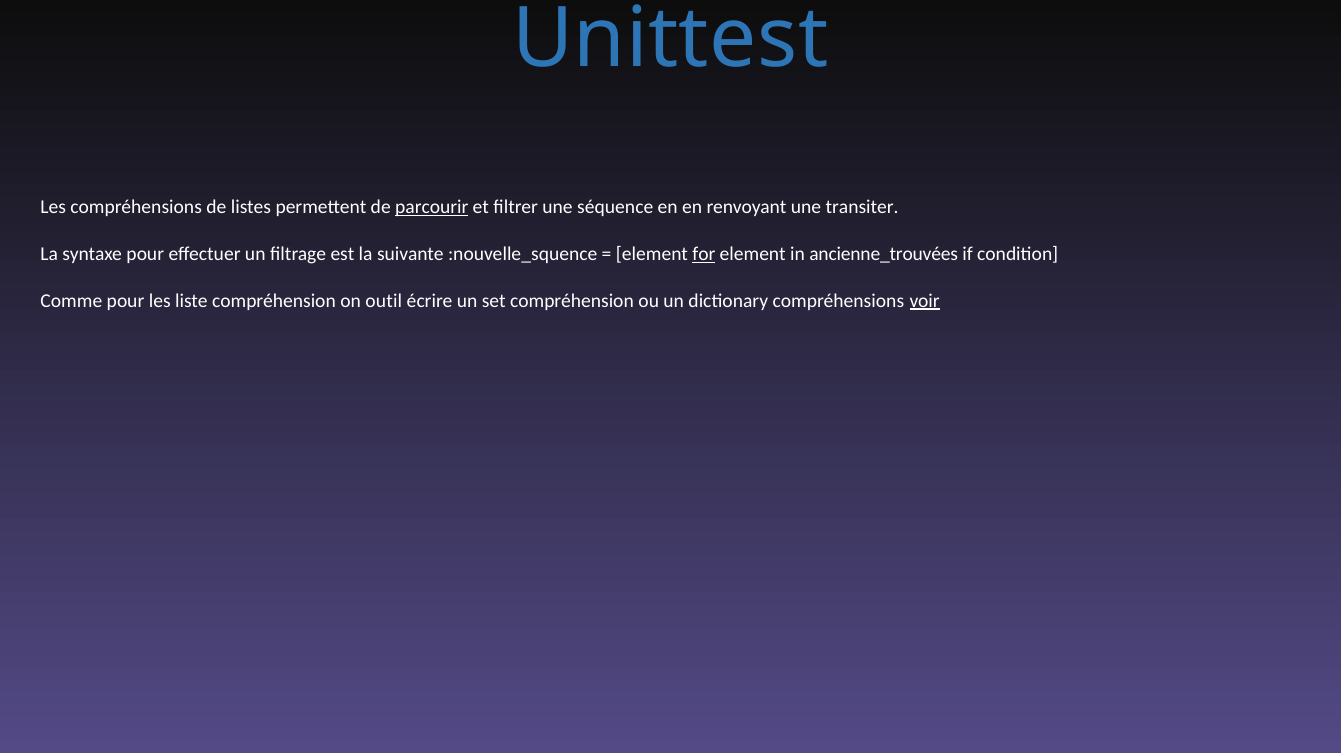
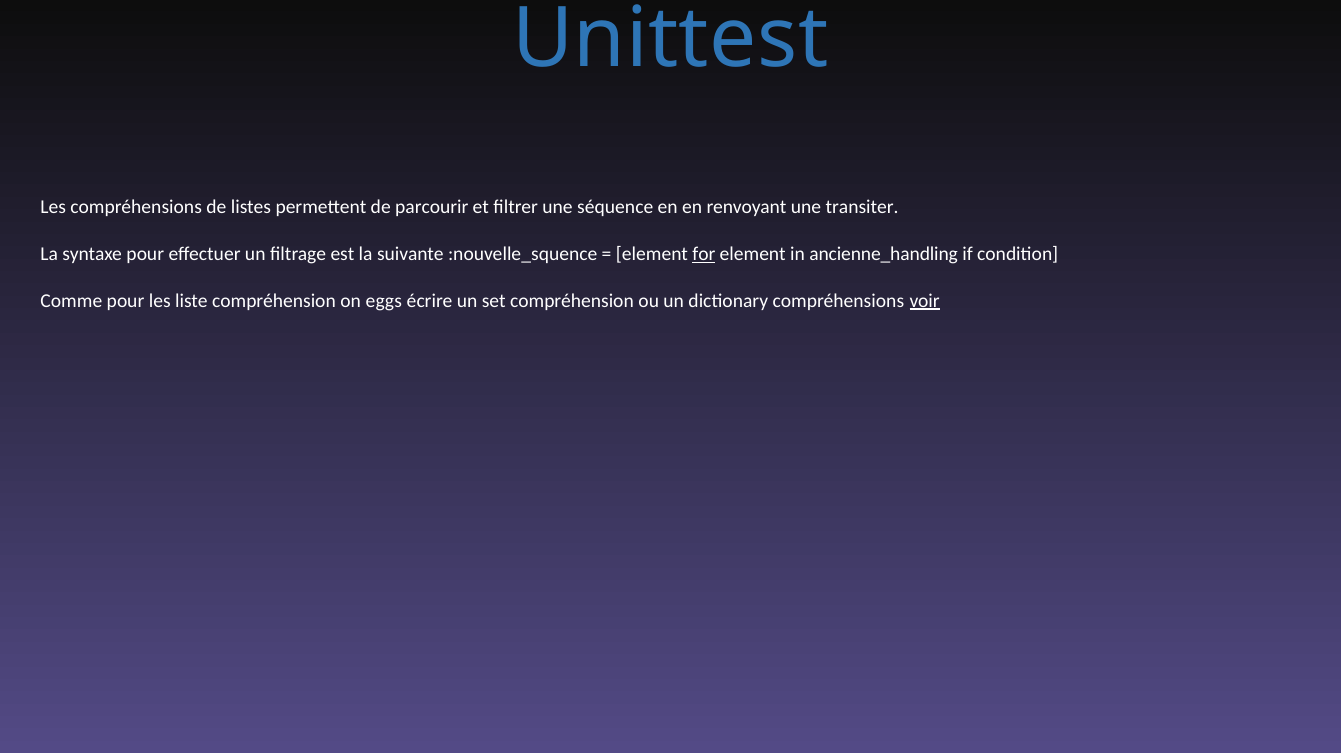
parcourir underline: present -> none (432, 207)
ancienne_trouvées: ancienne_trouvées -> ancienne_handling (884, 254)
outil: outil -> eggs (384, 301)
